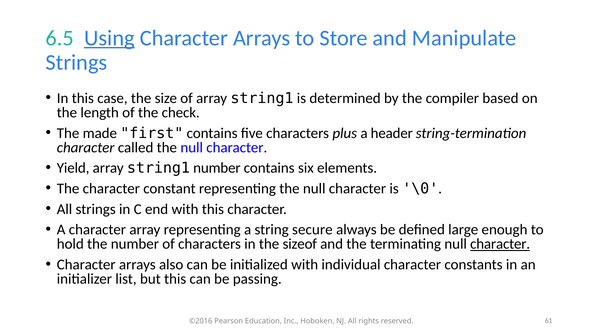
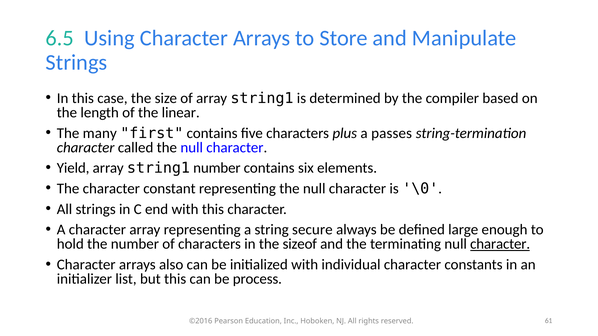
Using underline: present -> none (109, 38)
check: check -> linear (181, 113)
made: made -> many (100, 133)
header: header -> passes (392, 133)
passing: passing -> process (257, 279)
